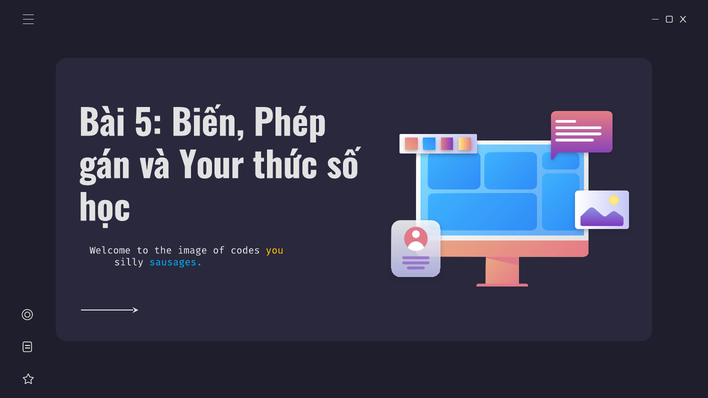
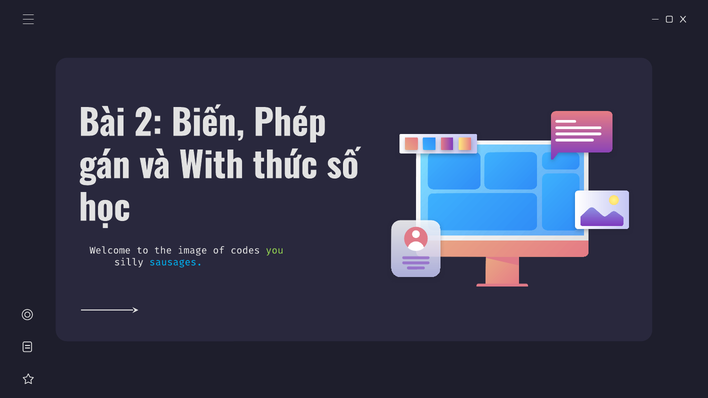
5: 5 -> 2 (148, 124)
Your: Your -> With (211, 167)
you colour: yellow -> light green (275, 250)
